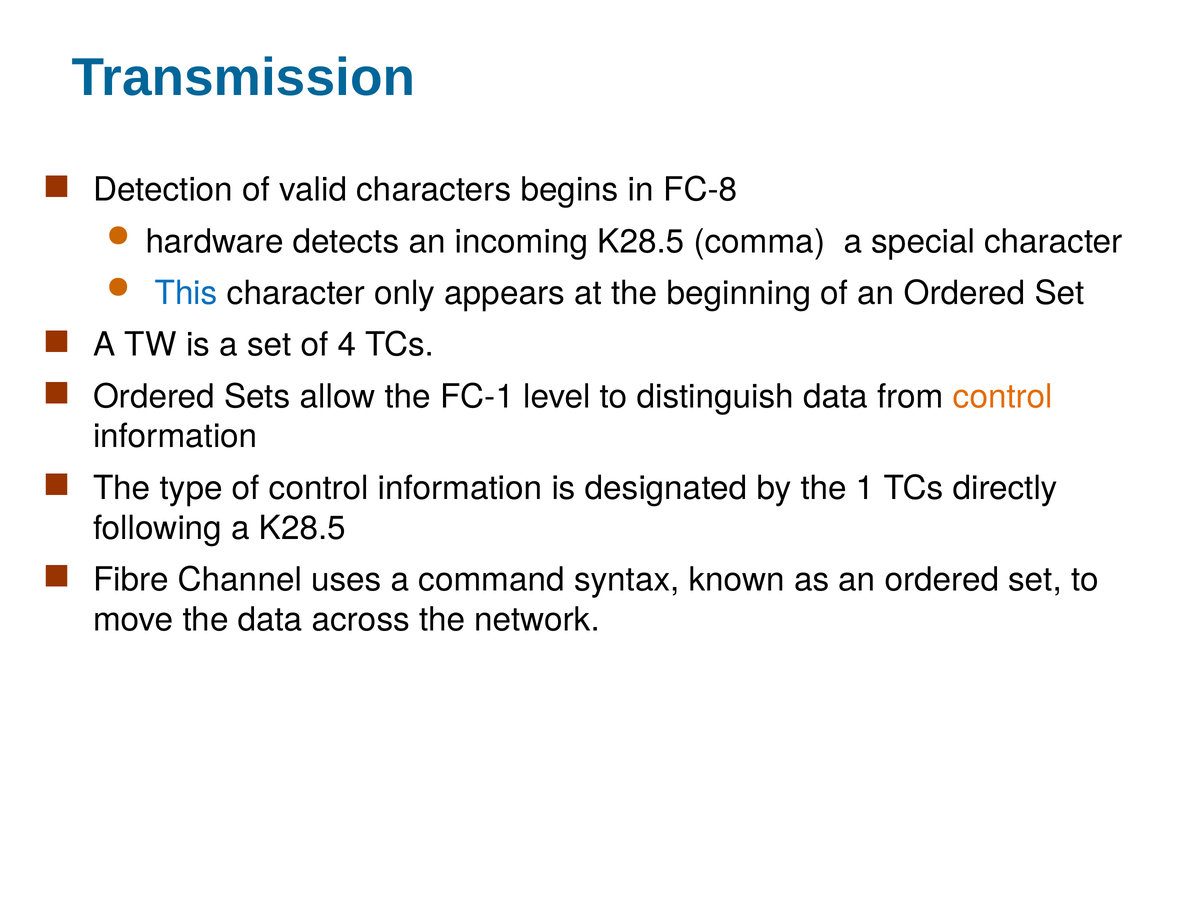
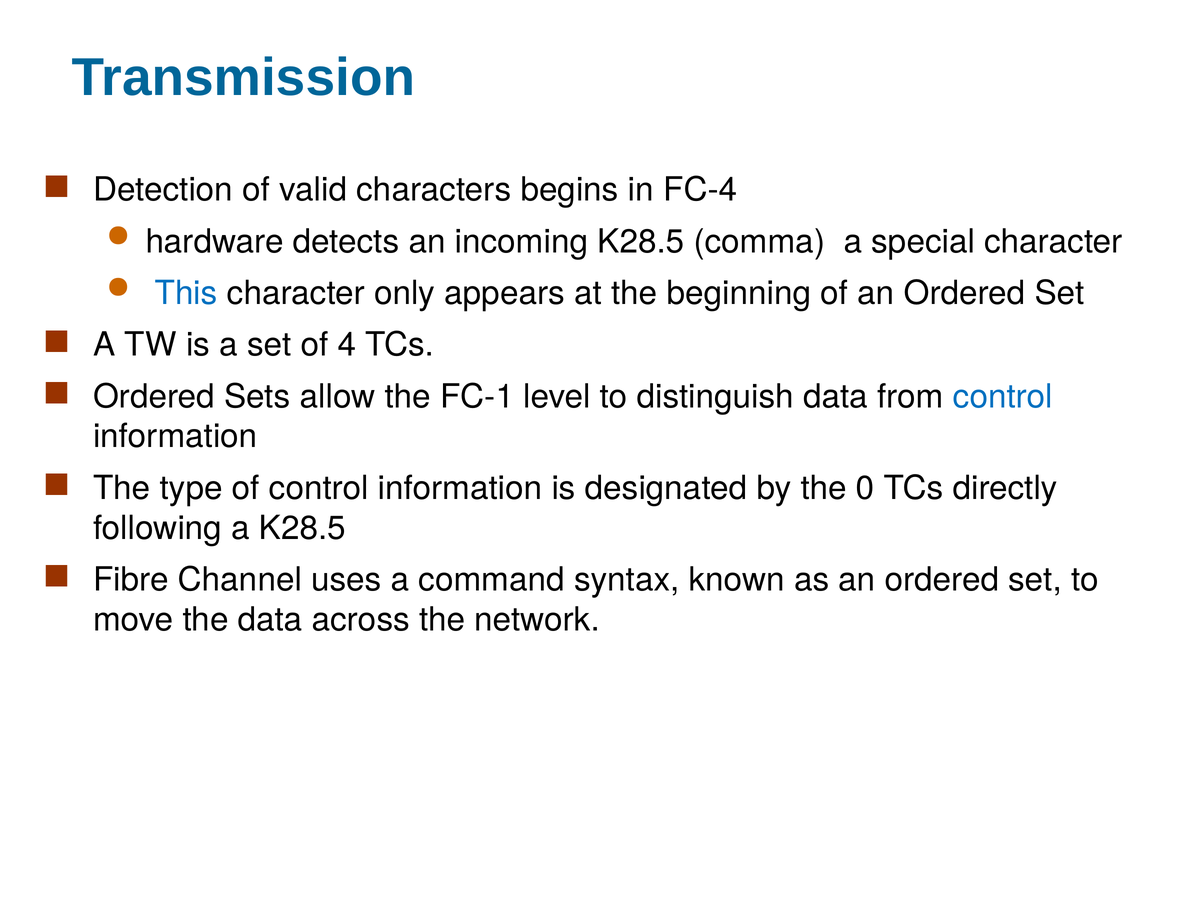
FC-8: FC-8 -> FC-4 (700, 190)
control colour: orange -> blue (1003, 396)
1: 1 -> 0 (865, 488)
